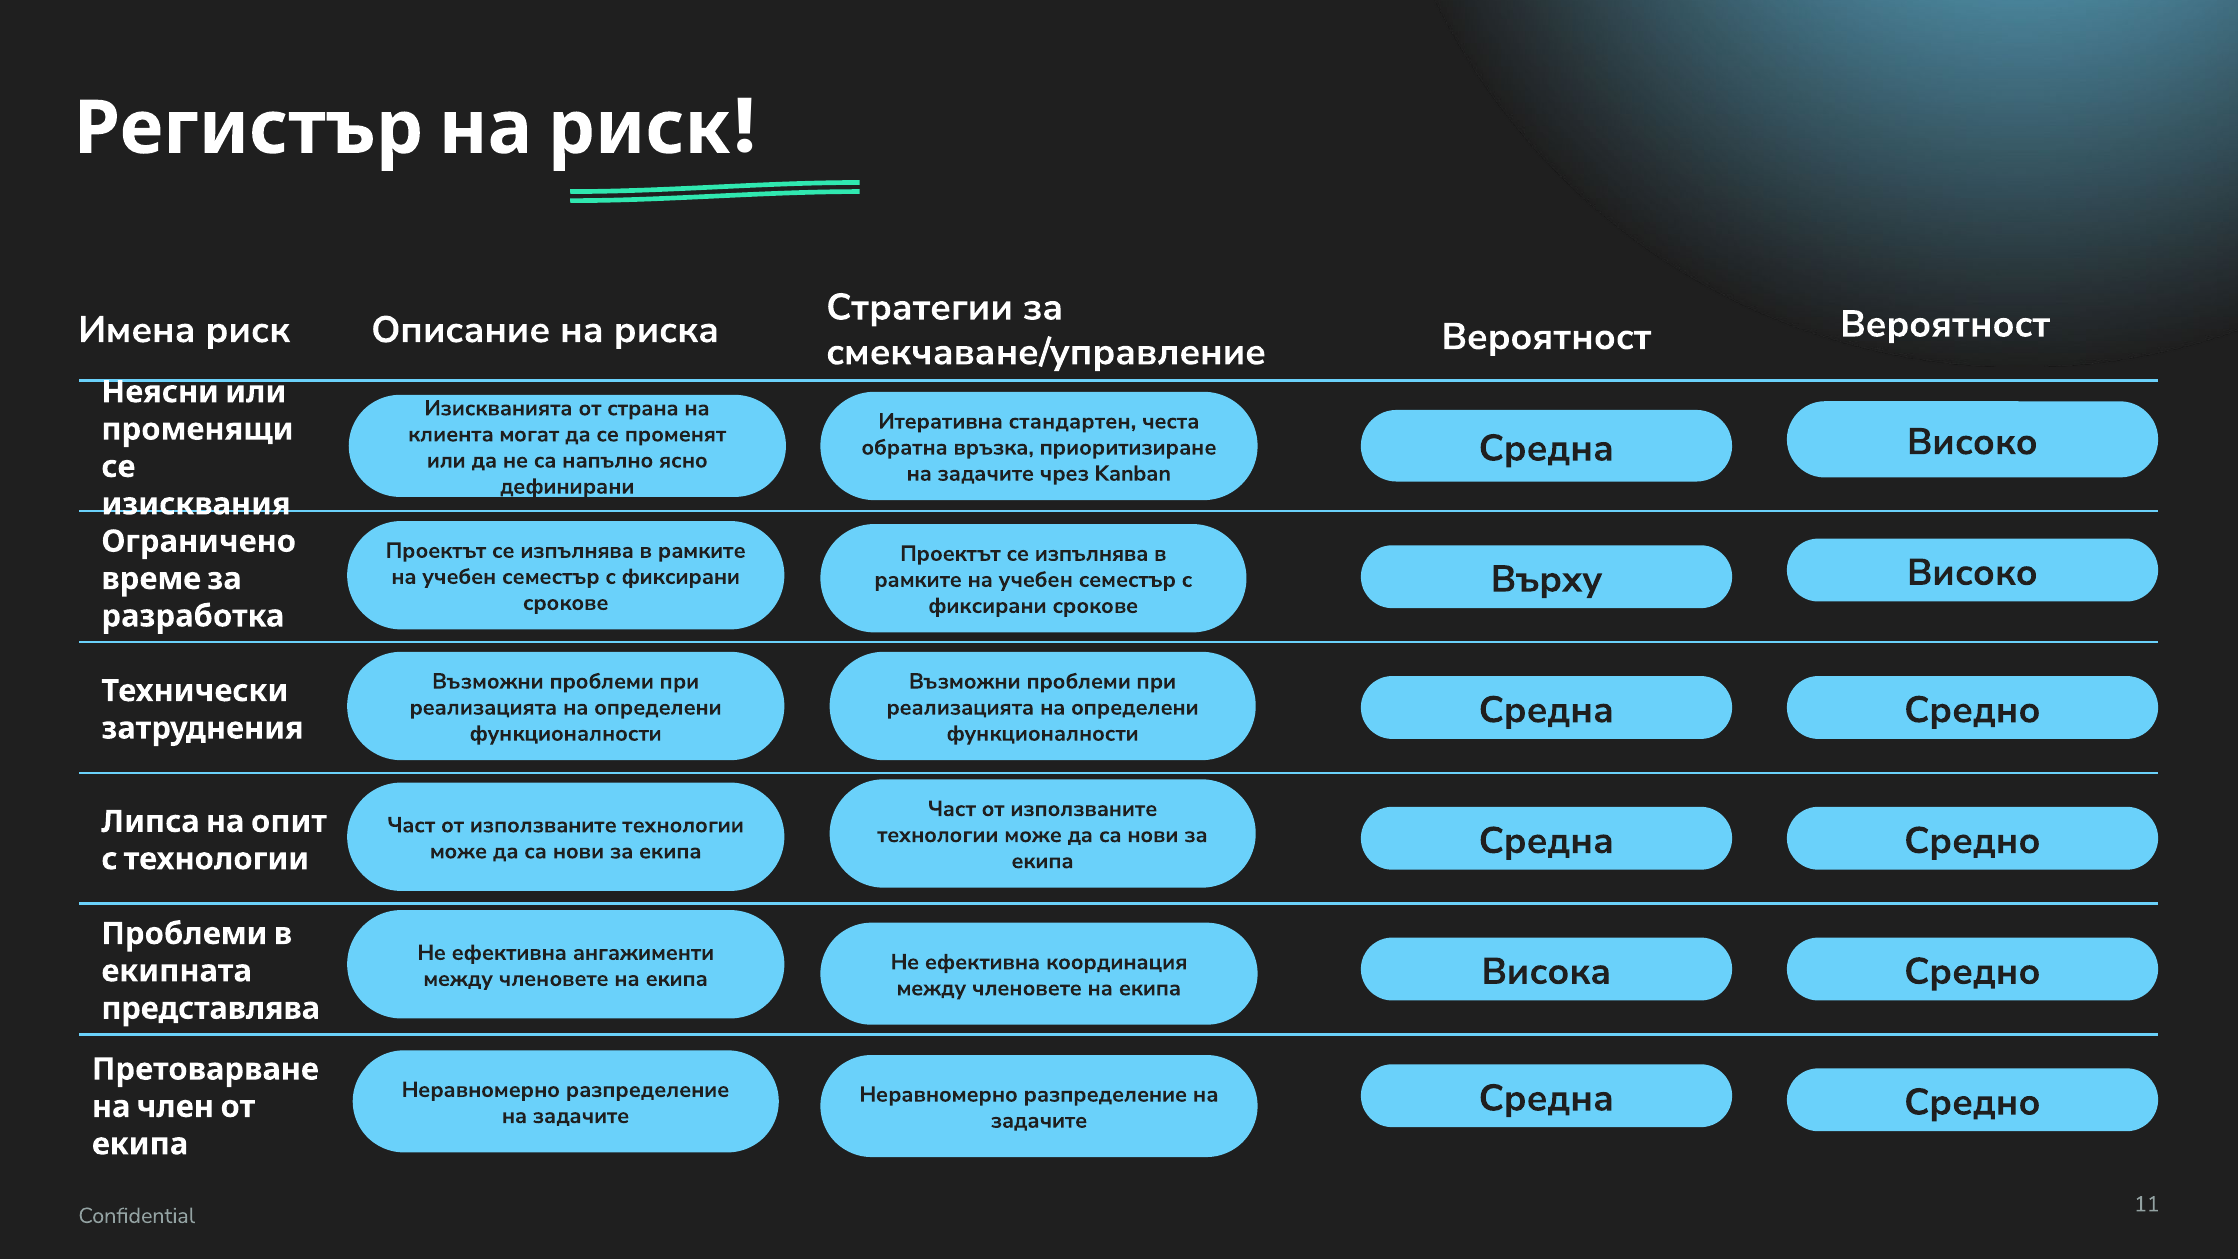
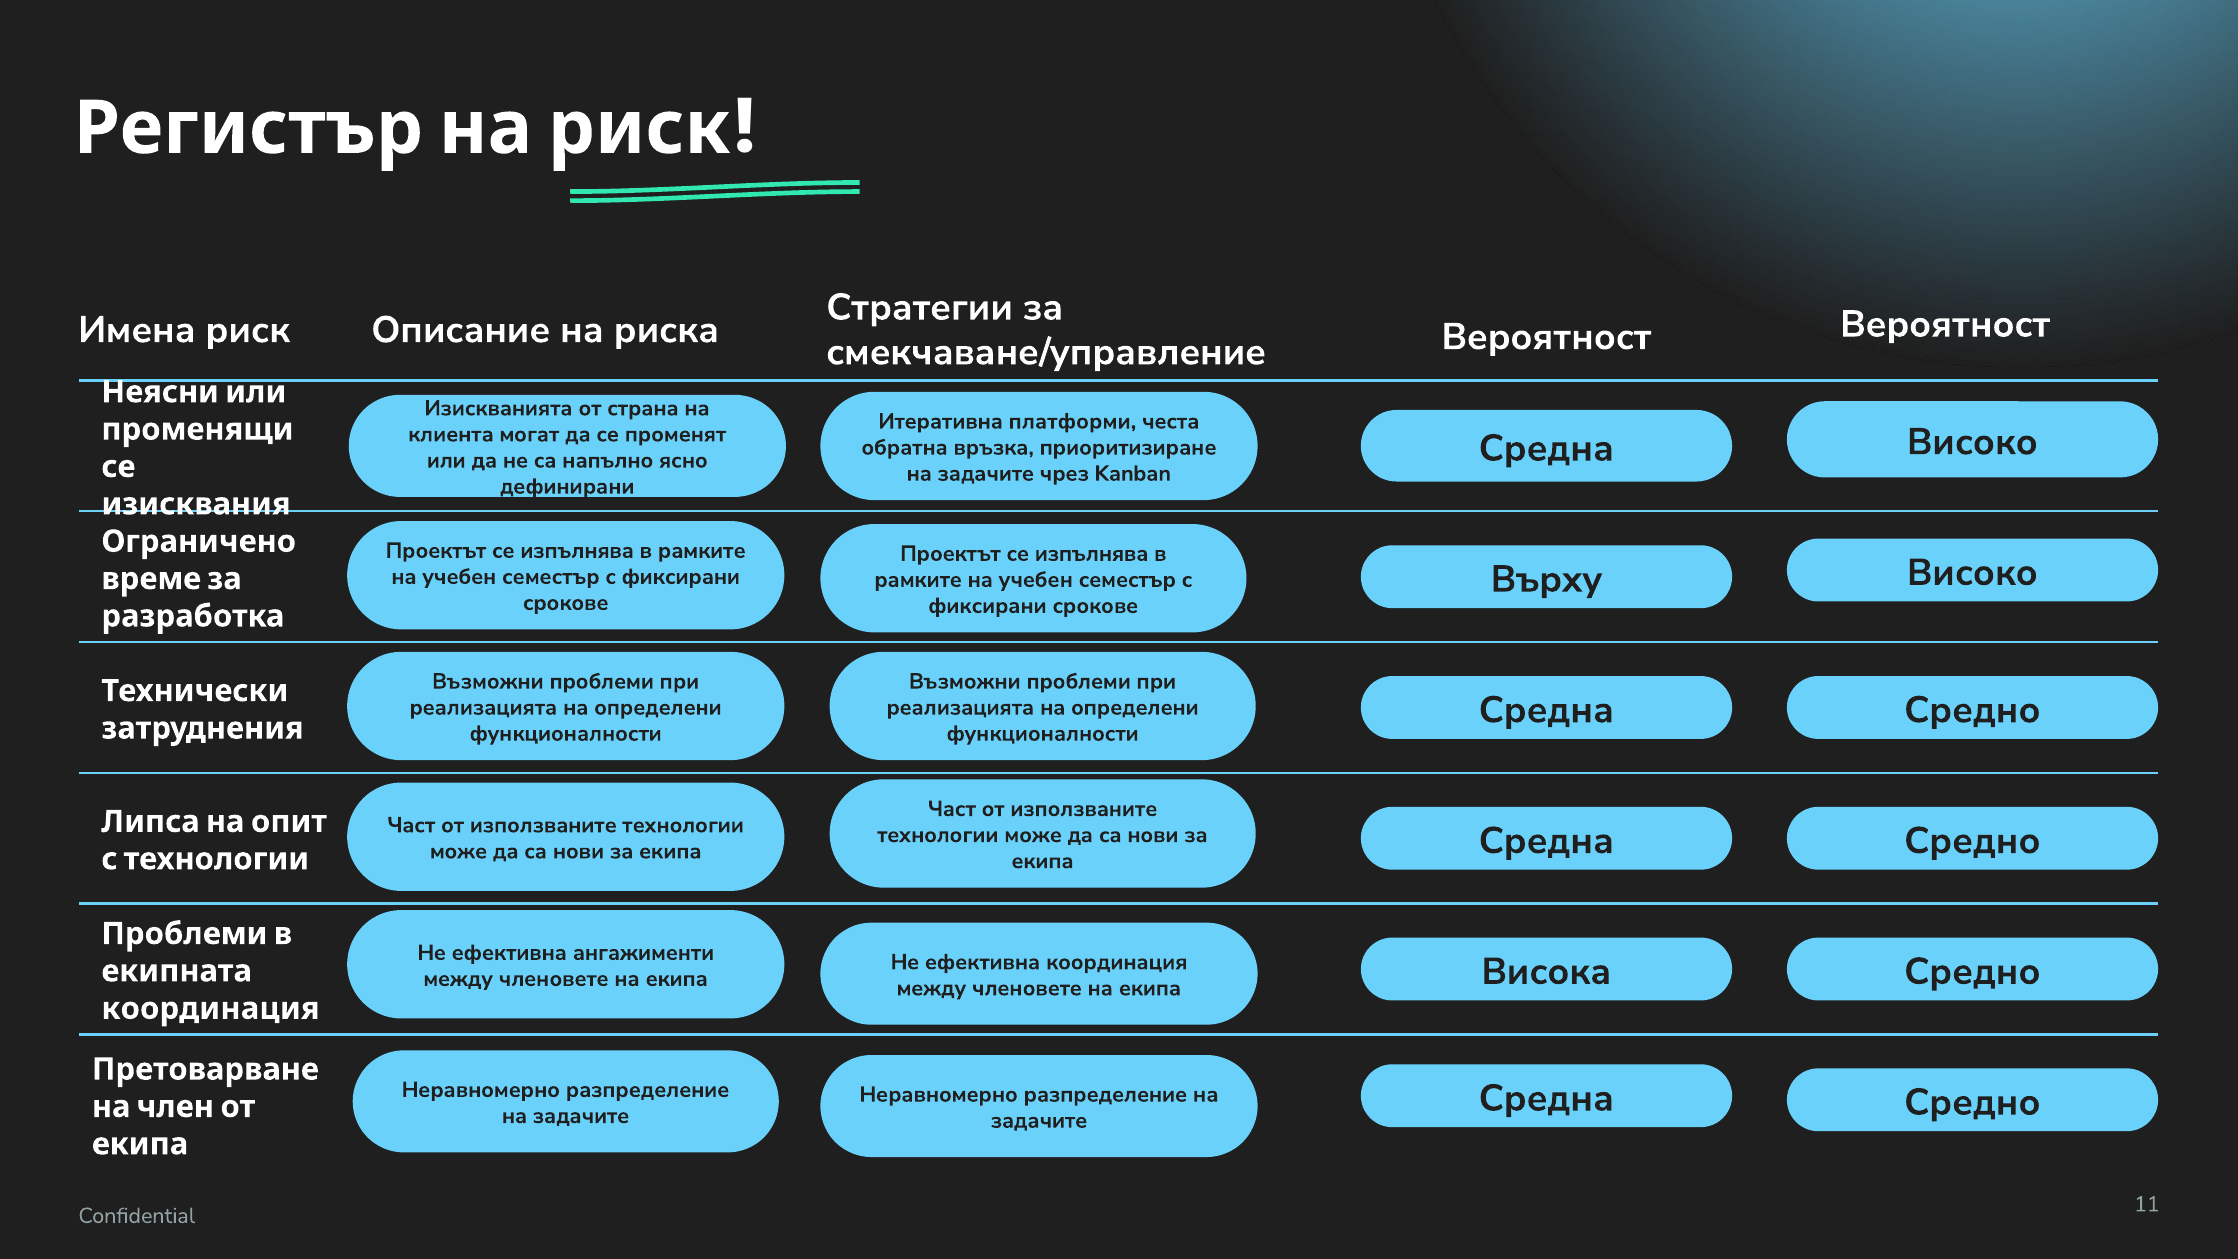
стандартен: стандартен -> платформи (1072, 421)
представлява: представлява -> координация (211, 1008)
